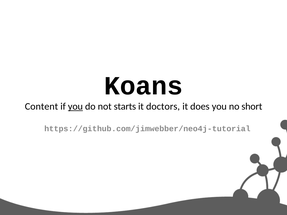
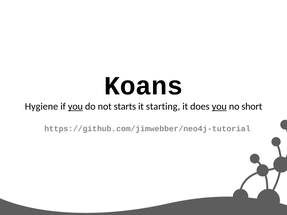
Content: Content -> Hygiene (41, 107)
doctors: doctors -> starting (163, 107)
you underline: none -> present (219, 107)
